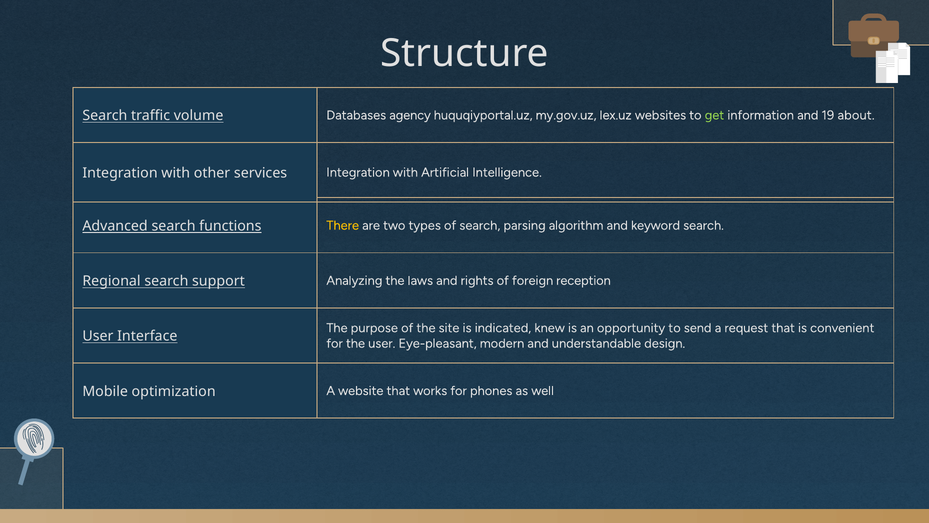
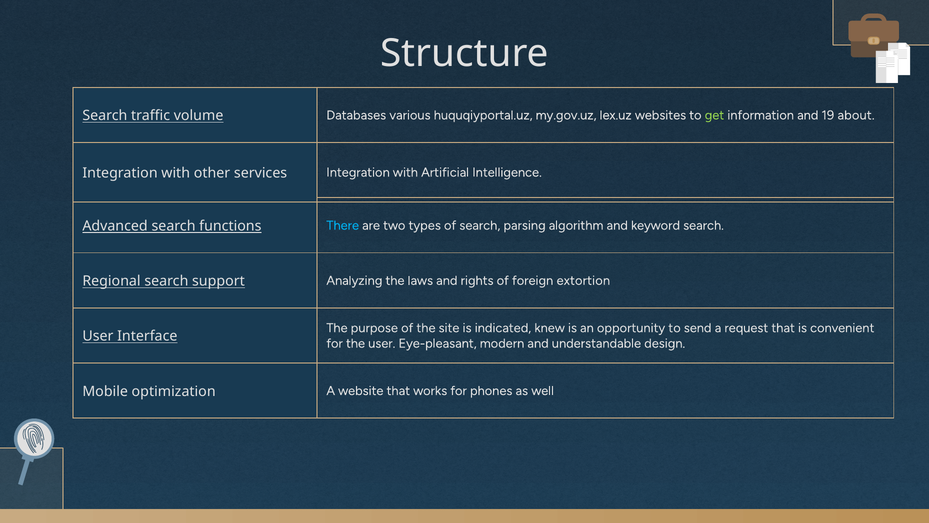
agency: agency -> various (410, 115)
There colour: yellow -> light blue (343, 225)
reception: reception -> extortion (583, 280)
